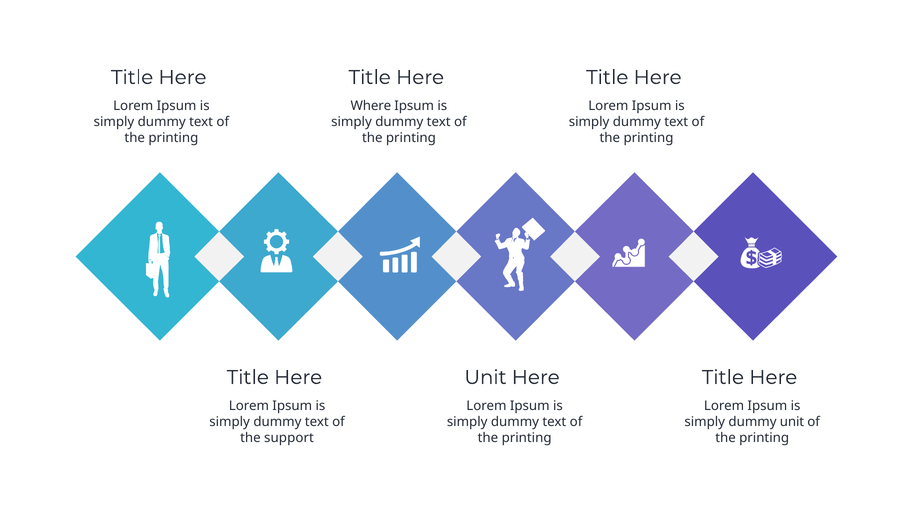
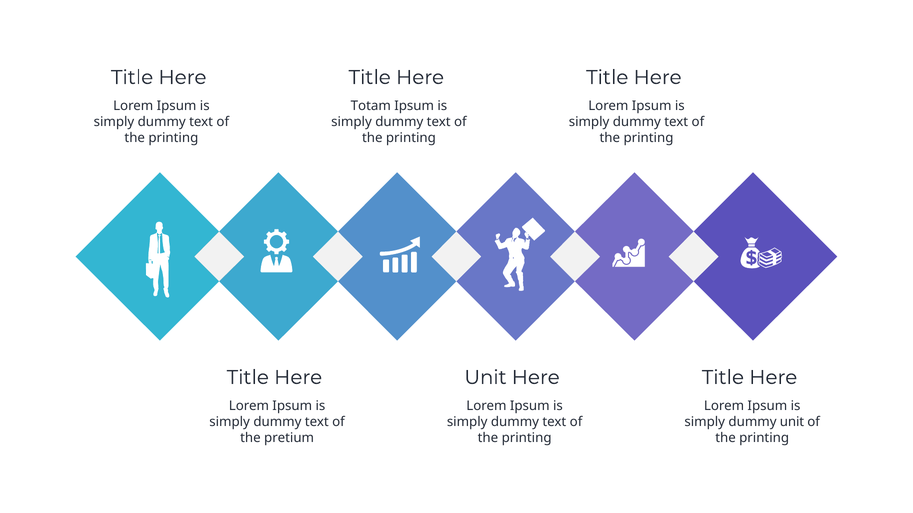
Where: Where -> Totam (371, 106)
support: support -> pretium (289, 438)
